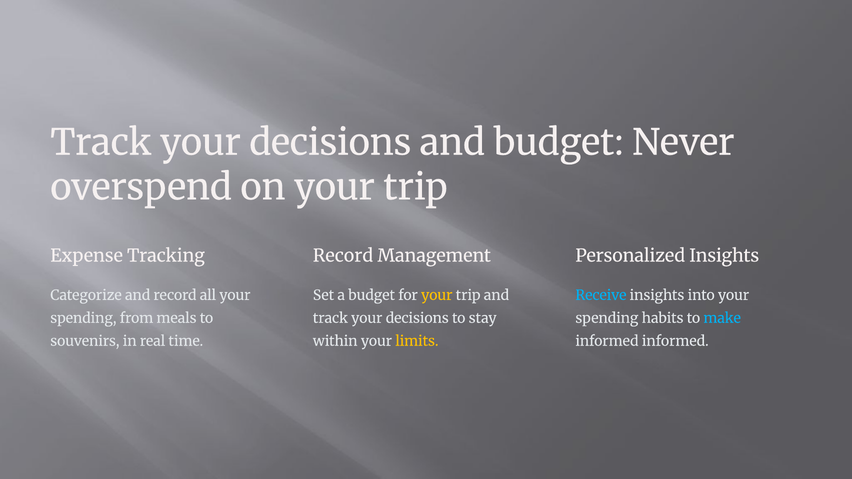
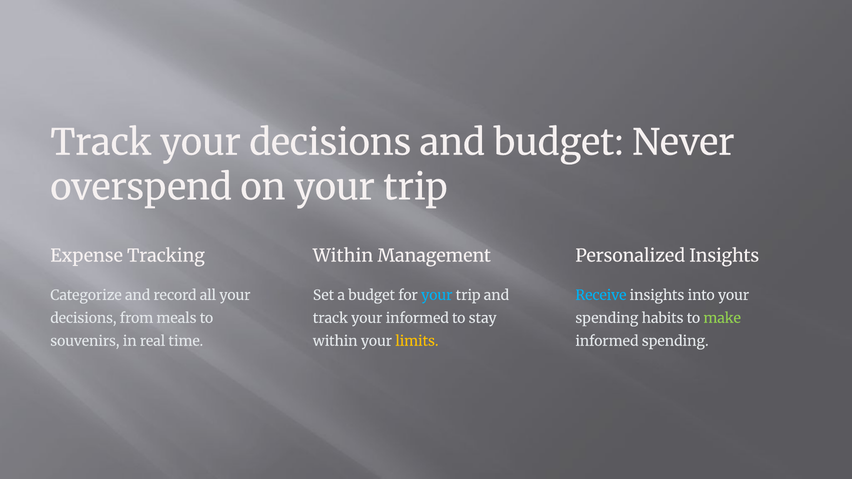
Record: Record -> Within (343, 256)
your colour: yellow -> light blue (437, 295)
spending: spending -> decisions (83, 318)
decisions: decisions -> informed (417, 318)
make colour: light blue -> light green (722, 318)
informed informed: informed -> spending (675, 341)
